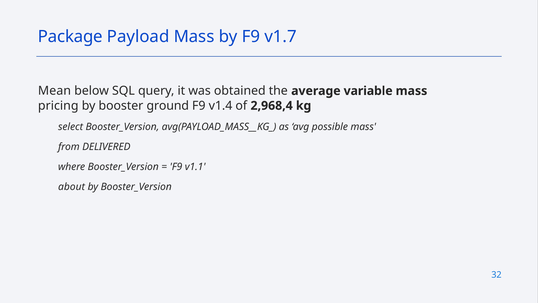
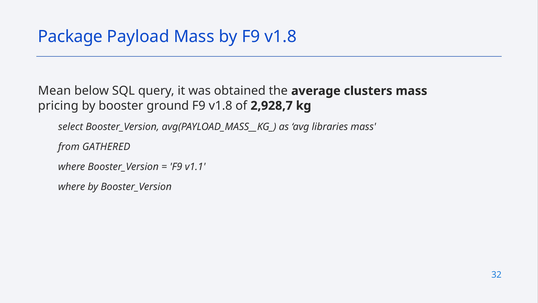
by F9 v1.7: v1.7 -> v1.8 (281, 37)
variable: variable -> clusters (368, 91)
v1.4: v1.4 -> v1.8 (221, 106)
2,968,4: 2,968,4 -> 2,928,7 (272, 106)
possible: possible -> libraries (330, 127)
DELIVERED: DELIVERED -> GATHERED (106, 147)
about: about -> where (72, 187)
